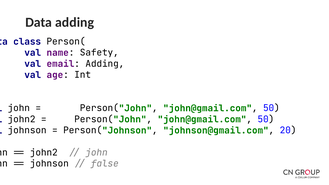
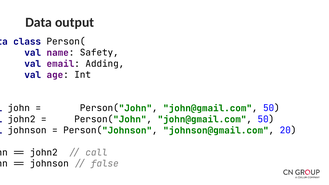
Data adding: adding -> output (75, 22)
john: john -> call (97, 153)
